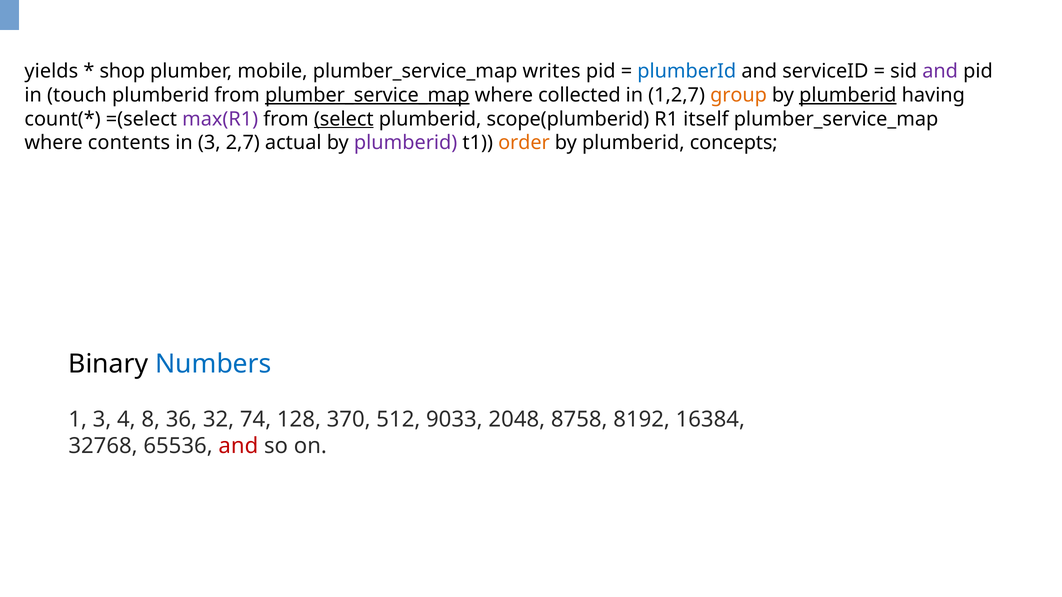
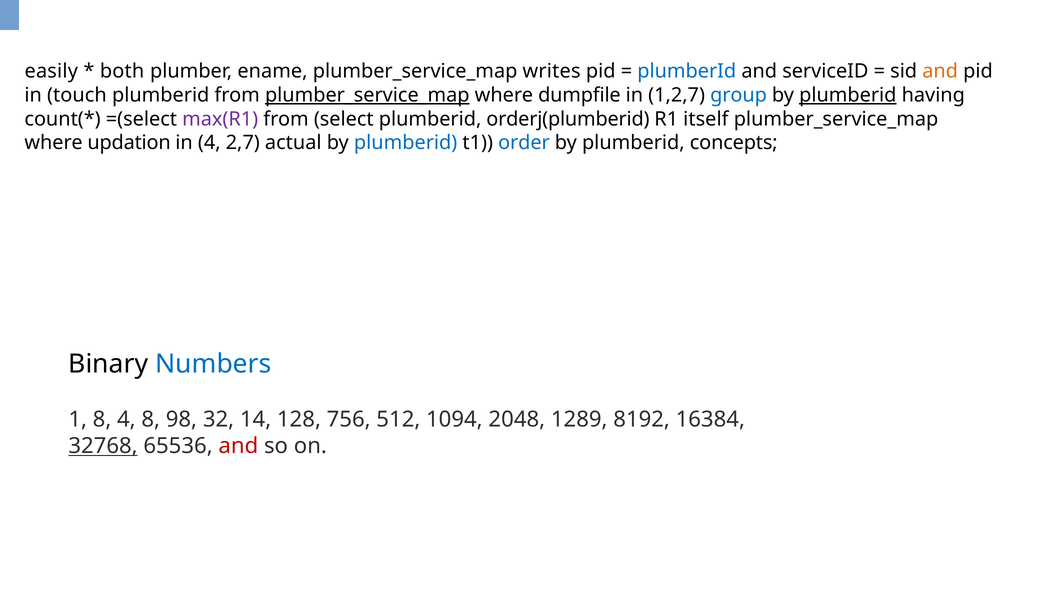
yields: yields -> easily (51, 71)
shop: shop -> both (122, 71)
mobile: mobile -> ename (272, 71)
and colour: purple -> orange (940, 71)
collected: collected -> dumpfile (579, 95)
group colour: orange -> blue (739, 95)
select underline: present -> none (344, 119)
scope(plumberid: scope(plumberid -> orderj(plumberid (568, 119)
contents: contents -> updation (129, 143)
in 3: 3 -> 4 (209, 143)
plumberid colour: purple -> blue (406, 143)
order colour: orange -> blue (524, 143)
1 3: 3 -> 8 (102, 420)
36: 36 -> 98 (181, 420)
74: 74 -> 14 (256, 420)
370: 370 -> 756 (349, 420)
9033: 9033 -> 1094 (454, 420)
8758: 8758 -> 1289 (579, 420)
32768 underline: none -> present (103, 446)
